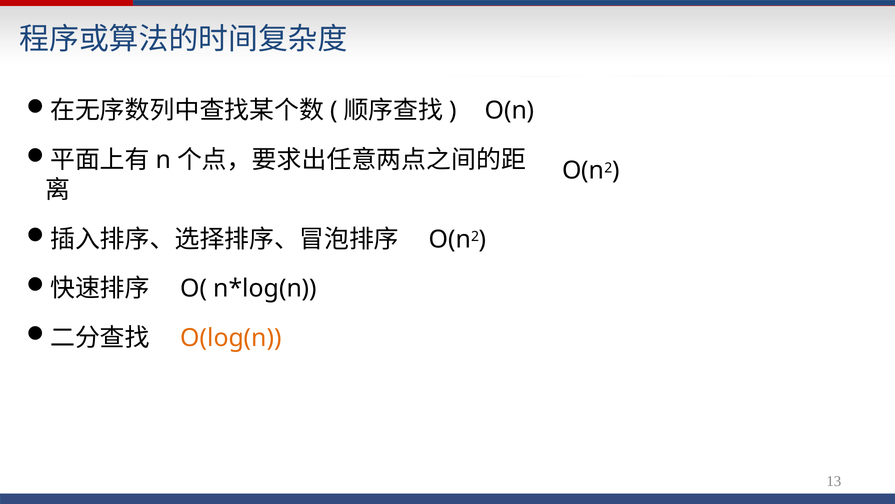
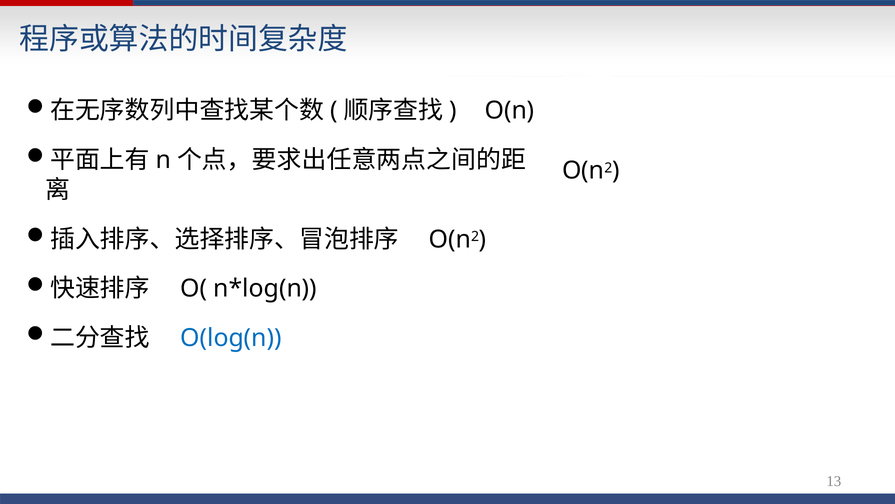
O(log(n colour: orange -> blue (231, 338)
